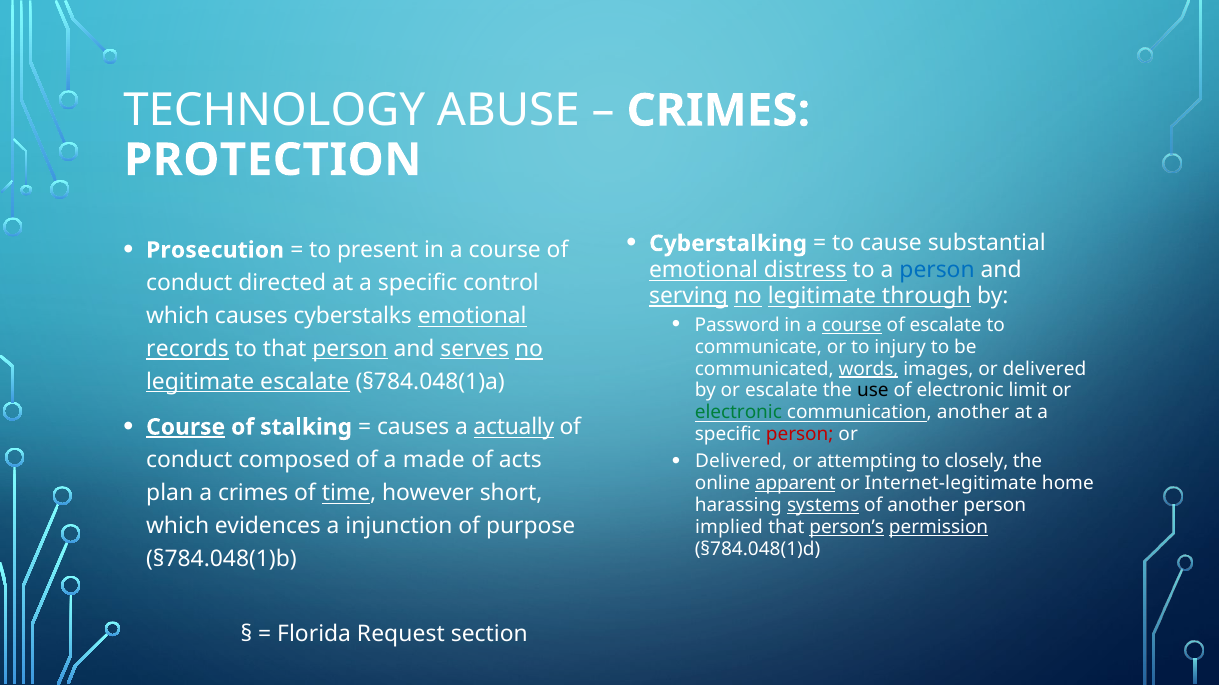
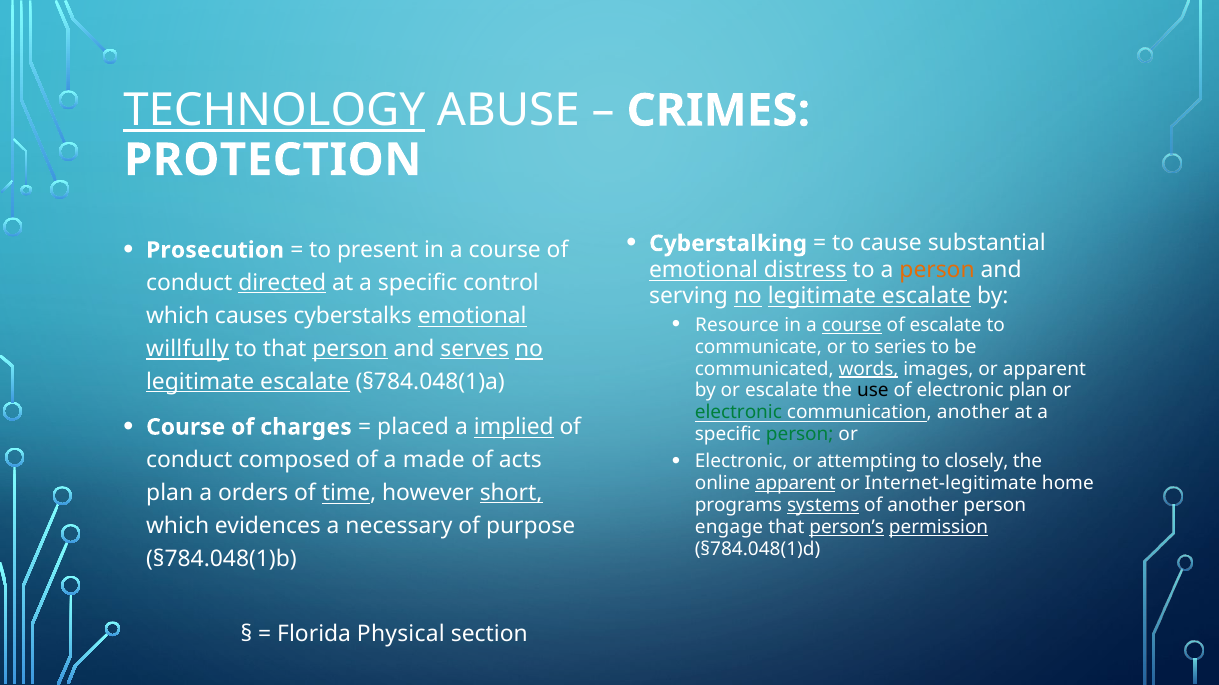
TECHNOLOGY underline: none -> present (274, 111)
person colour: blue -> orange (937, 270)
directed underline: none -> present (282, 283)
serving underline: present -> none (688, 296)
through: through -> escalate (926, 296)
Password: Password -> Resource (737, 325)
injury: injury -> series (900, 347)
records: records -> willfully (187, 349)
or delivered: delivered -> apparent (1044, 369)
electronic limit: limit -> plan (1028, 391)
Course underline: present -> none (186, 427)
stalking: stalking -> charges (306, 427)
causes: causes -> placed (413, 427)
actually: actually -> implied (514, 427)
person colour: red -> green (800, 435)
Delivered: Delivered -> Electronic (741, 462)
a crimes: crimes -> orders (253, 493)
short underline: none -> present (511, 493)
harassing: harassing -> programs (738, 506)
injunction: injunction -> necessary (399, 526)
implied: implied -> engage (729, 528)
Request: Request -> Physical (401, 635)
